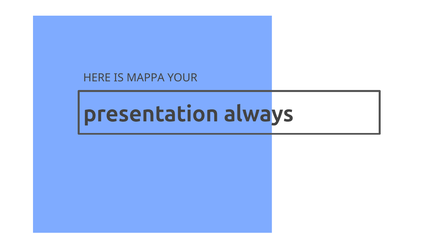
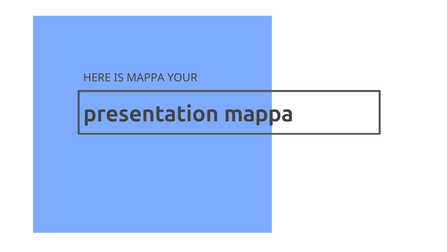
presentation always: always -> mappa (259, 114)
